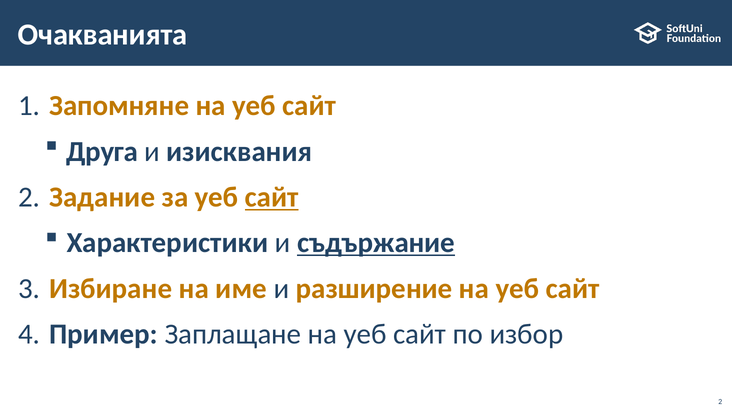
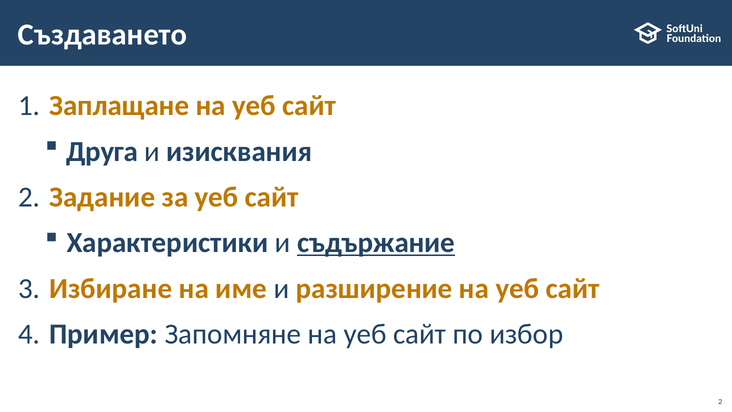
Очакванията: Очакванията -> Създаването (103, 35)
Запомняне: Запомняне -> Заплащане (119, 106)
сайт underline: present -> none (272, 197)
Заплащане: Заплащане -> Запомняне (233, 334)
